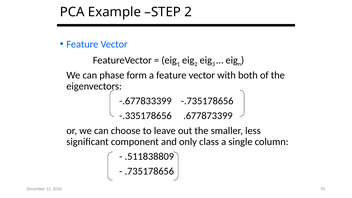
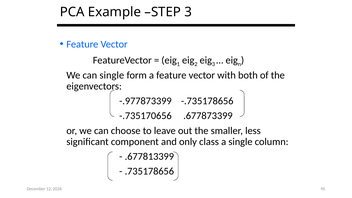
STEP 2: 2 -> 3 (188, 12)
can phase: phase -> single (112, 75)
-.677833399: -.677833399 -> -.977873399 (145, 101)
-.335178656: -.335178656 -> -.735170656 (145, 116)
.511838809: .511838809 -> .677813399 (149, 156)
